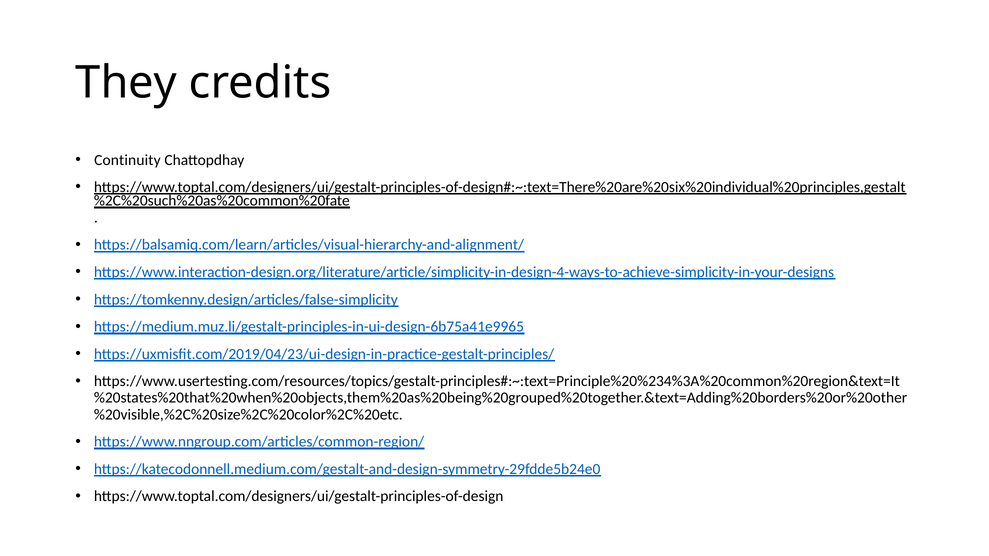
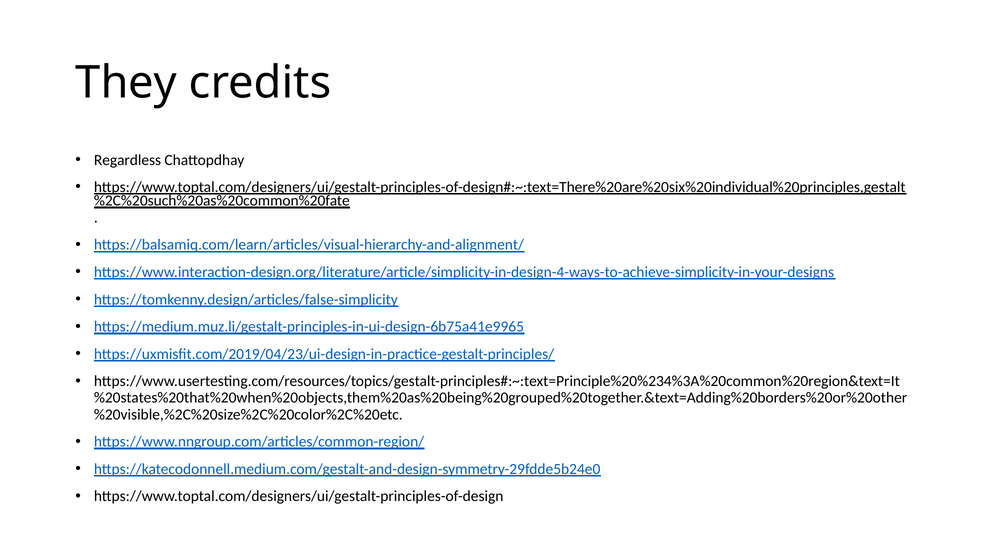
Continuity: Continuity -> Regardless (127, 160)
